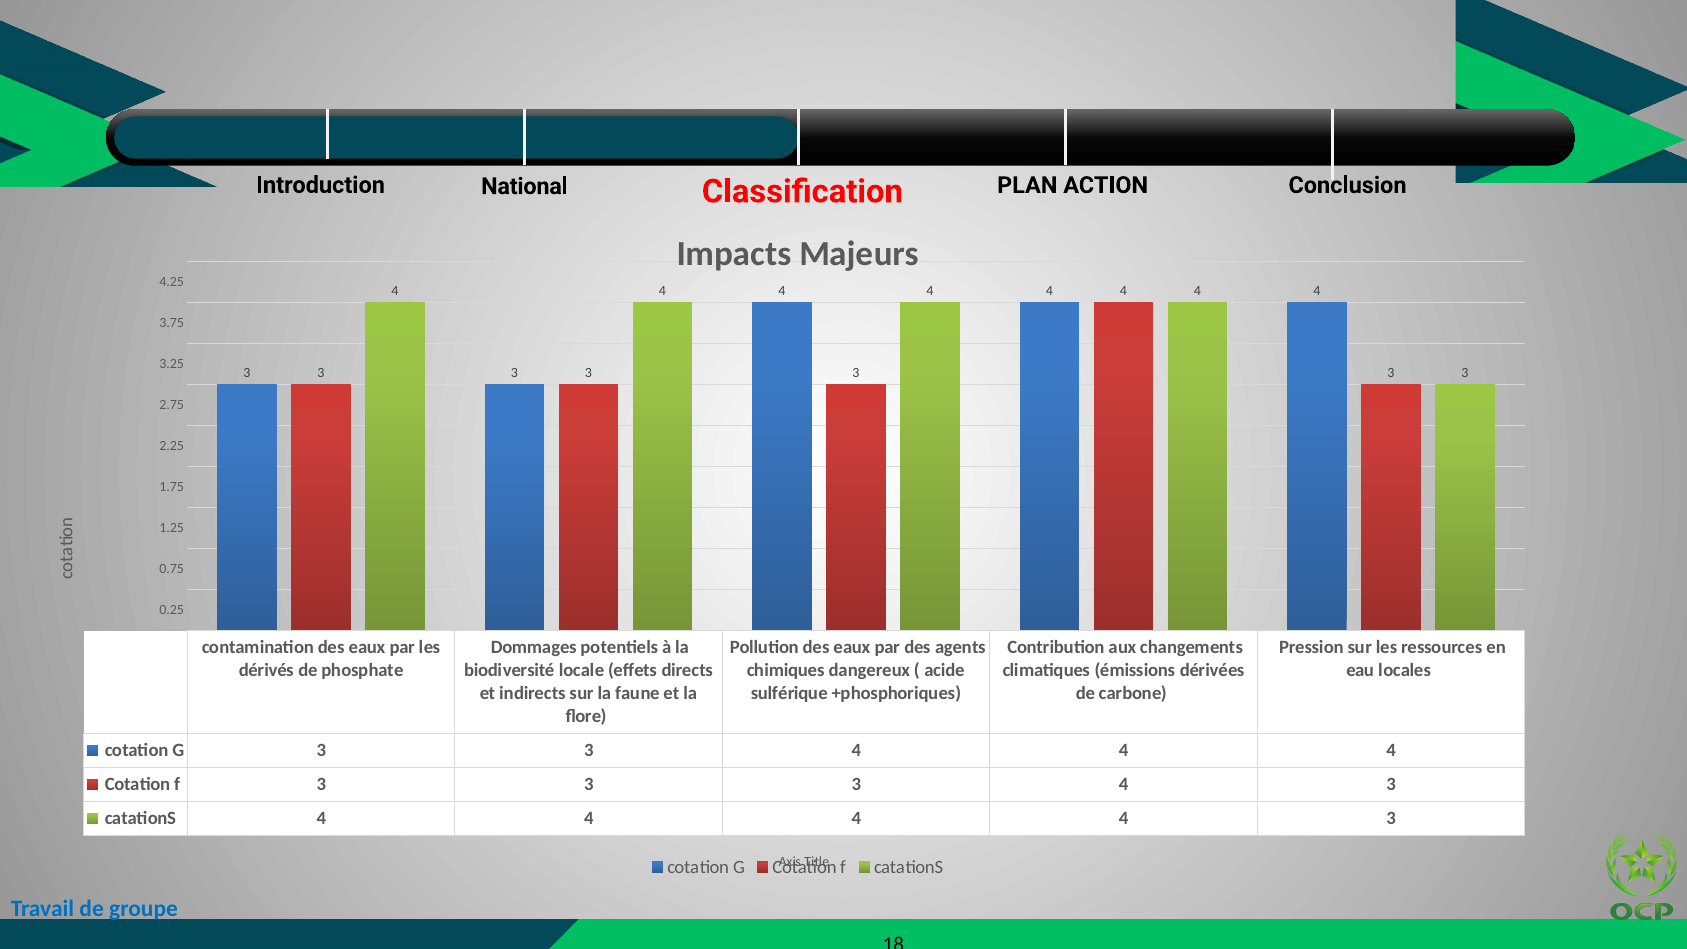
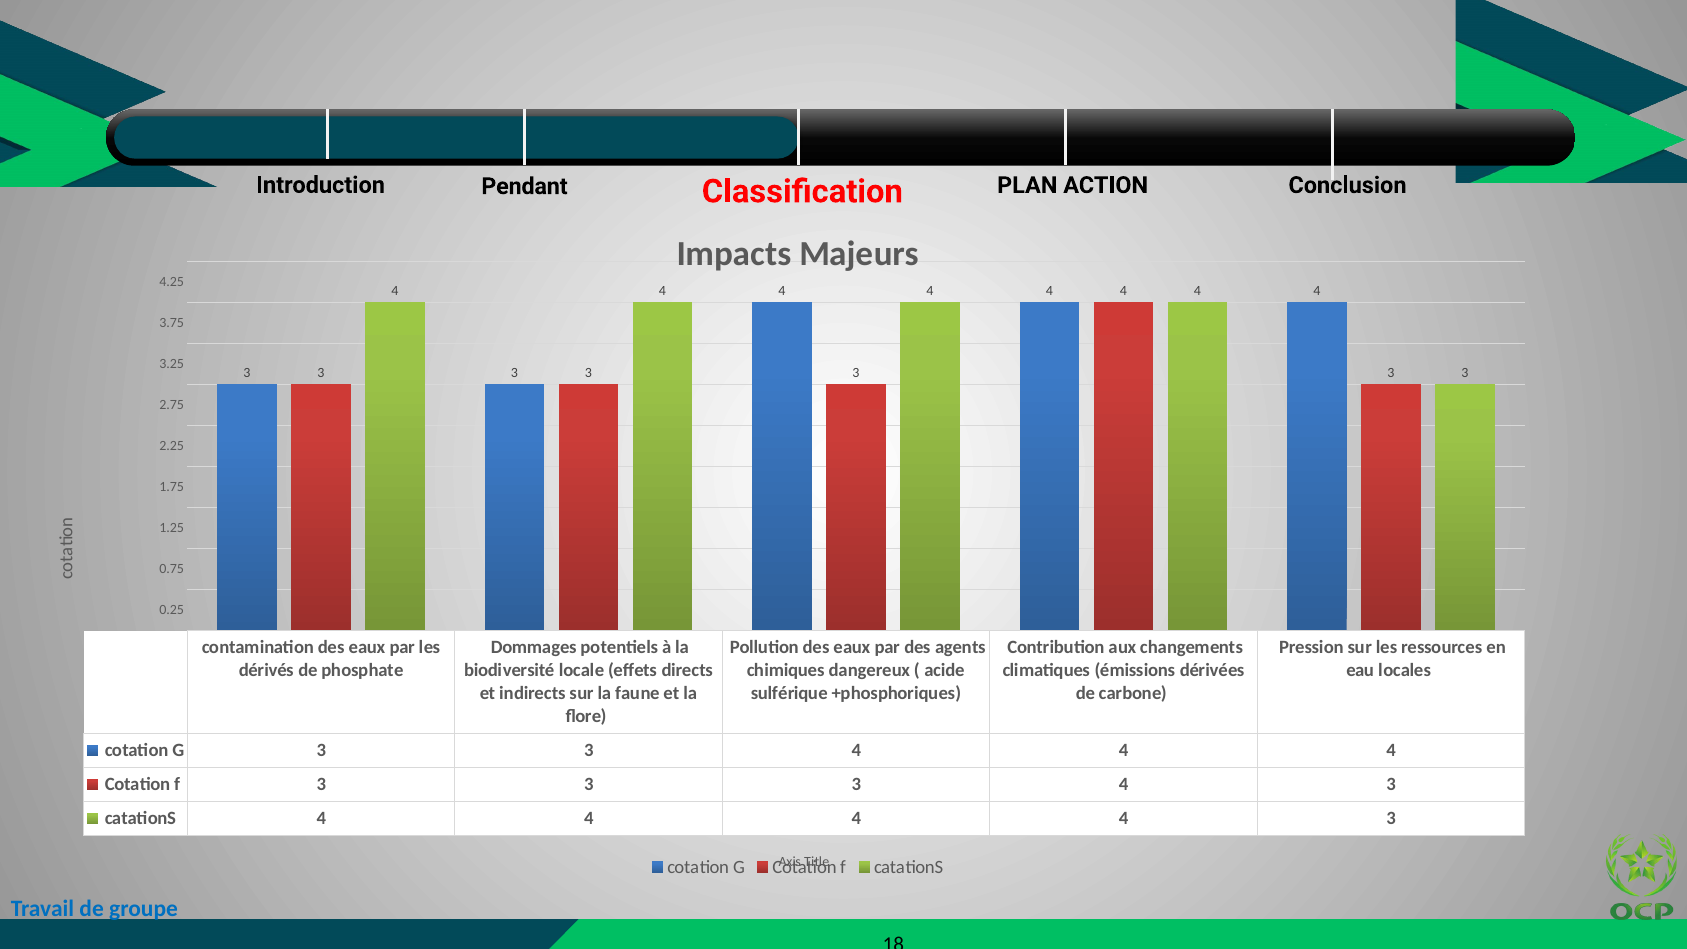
National: National -> Pendant (524, 186)
